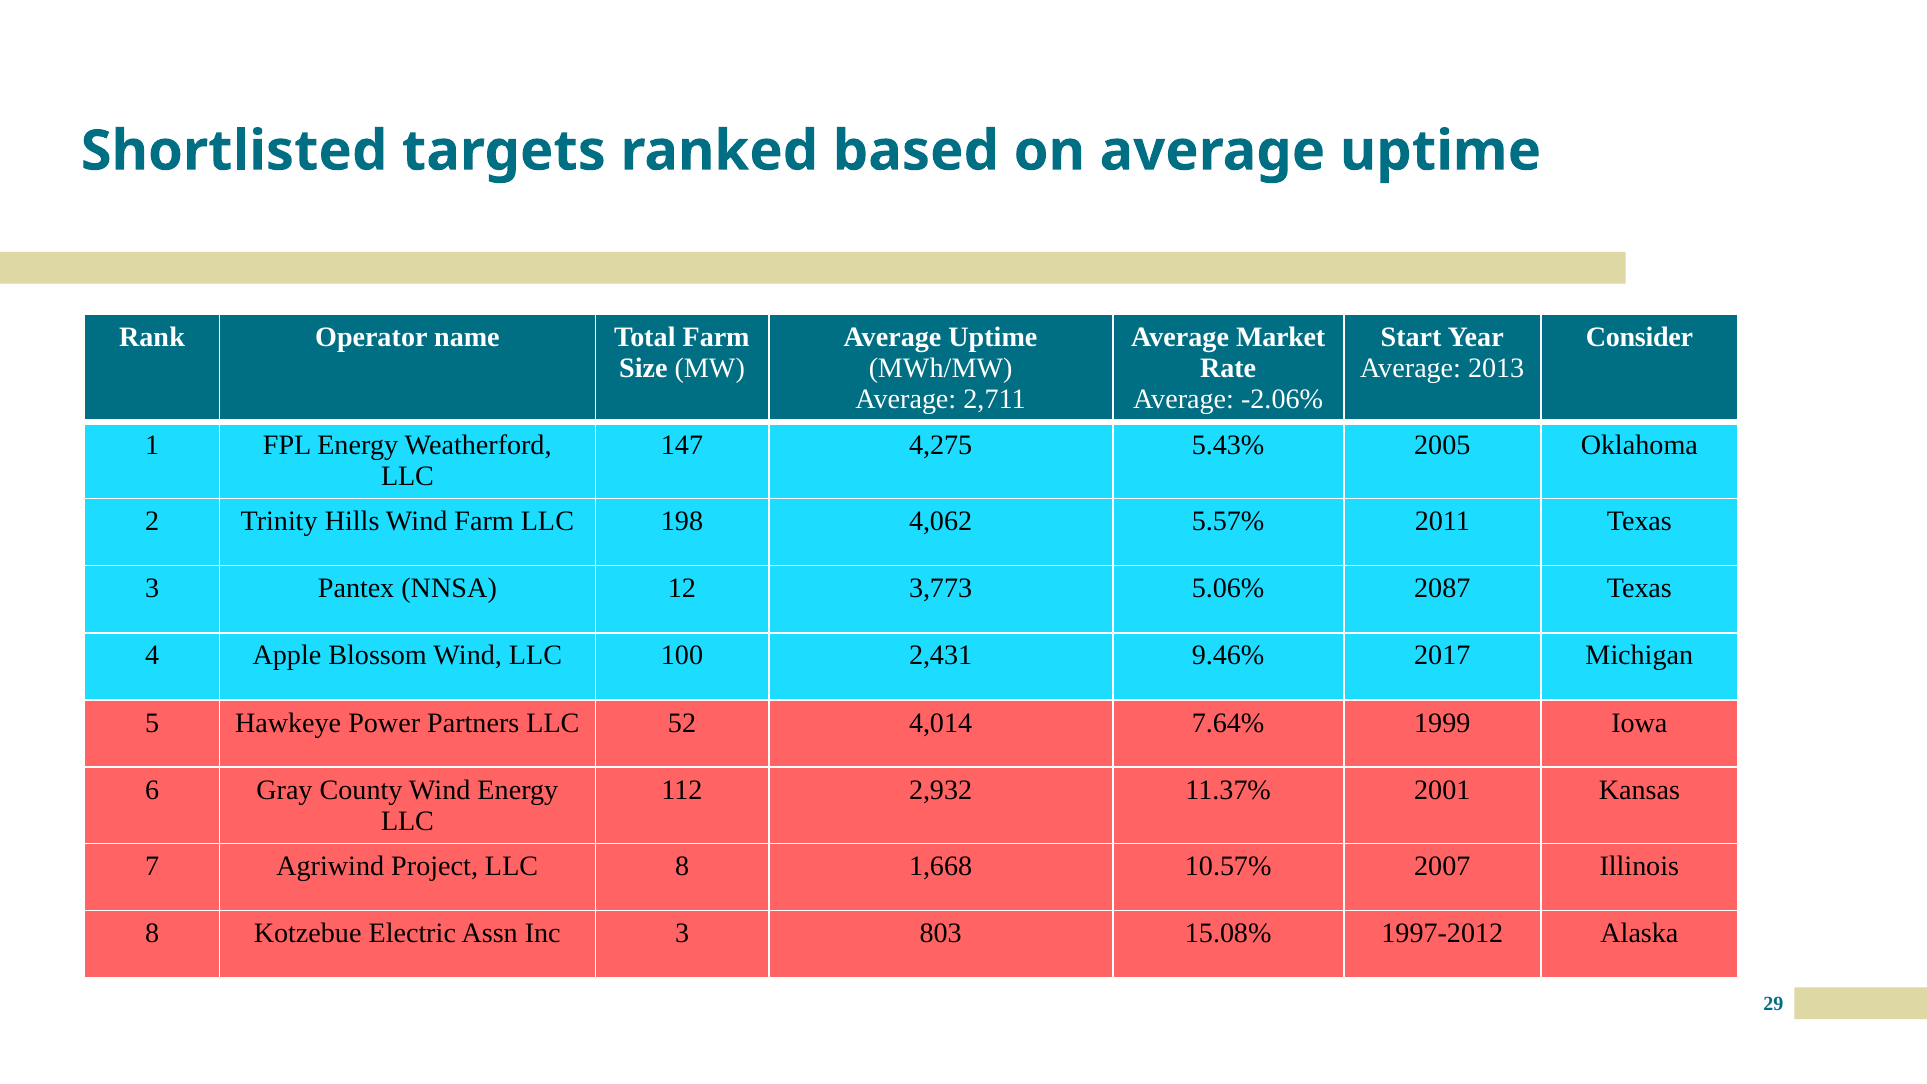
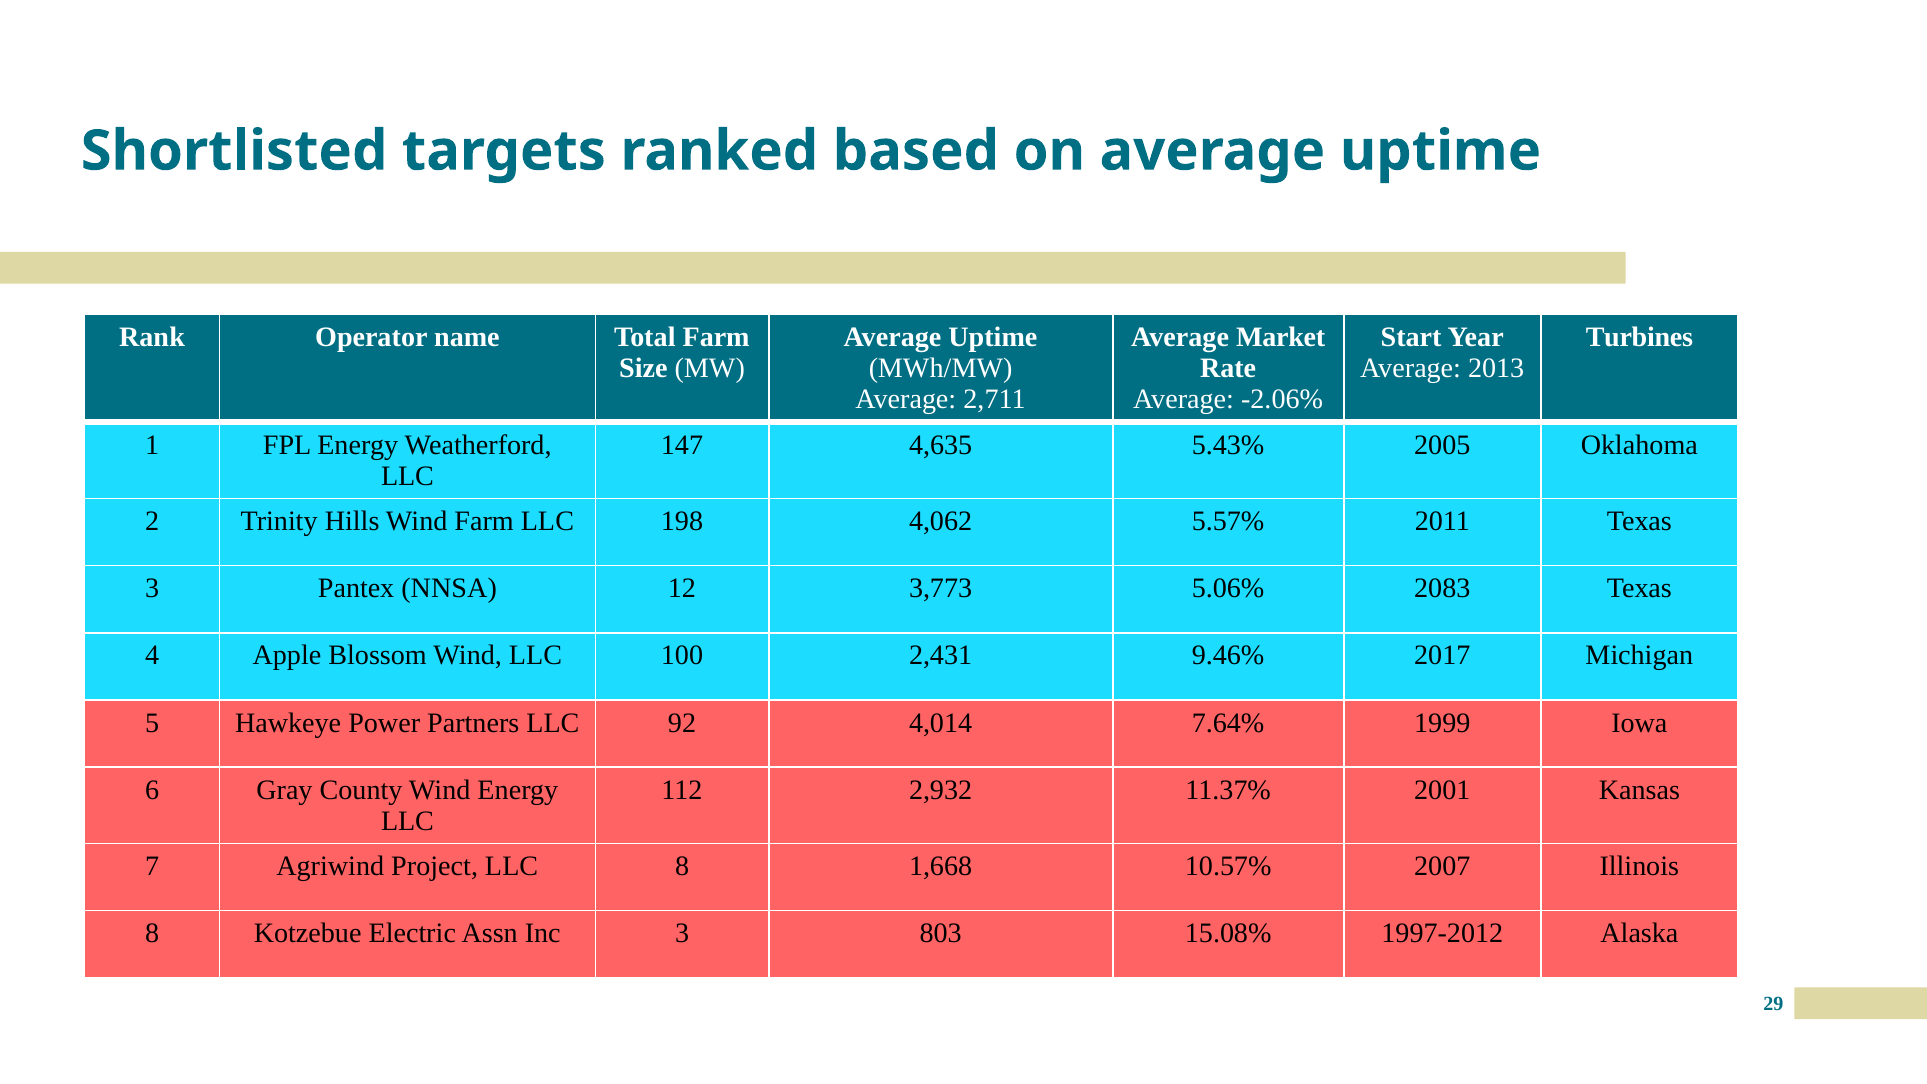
Consider: Consider -> Turbines (1639, 337)
4,275: 4,275 -> 4,635 (941, 445)
2087: 2087 -> 2083 (1442, 589)
52: 52 -> 92 (682, 723)
